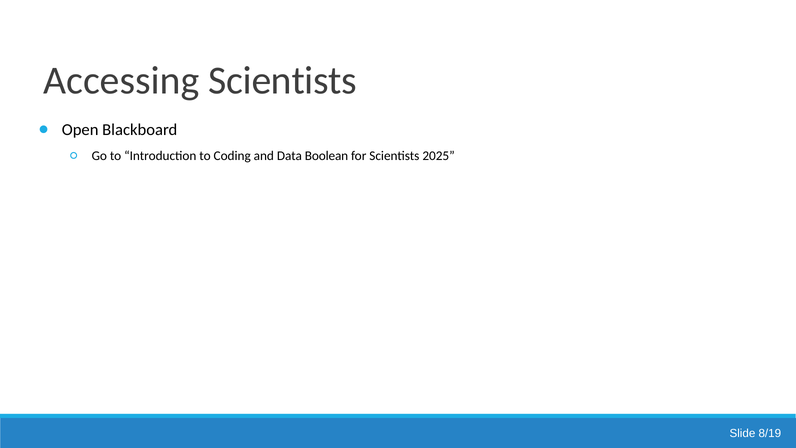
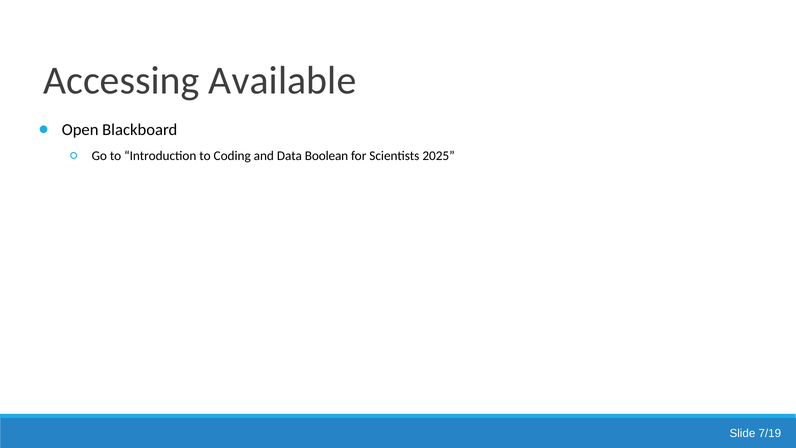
Accessing Scientists: Scientists -> Available (282, 81)
8/19: 8/19 -> 7/19 (770, 433)
